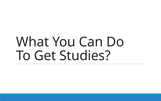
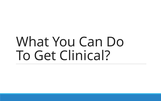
Studies: Studies -> Clinical (85, 55)
